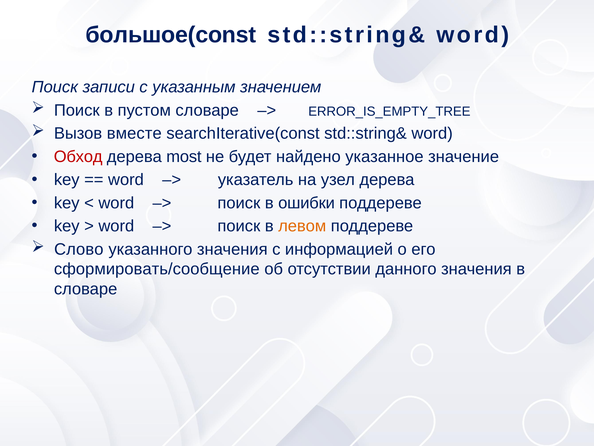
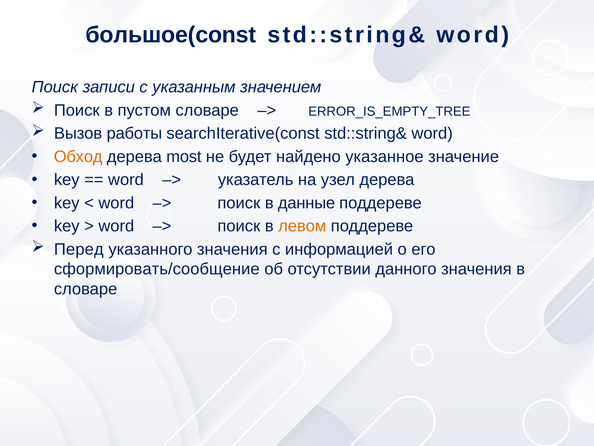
вместе: вместе -> работы (134, 133)
Обход colour: red -> orange (78, 156)
ошибки: ошибки -> данные (307, 203)
Слово: Слово -> Перед (79, 249)
